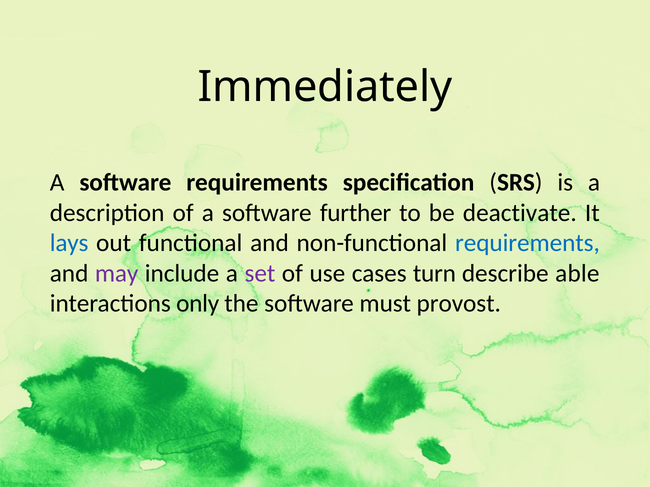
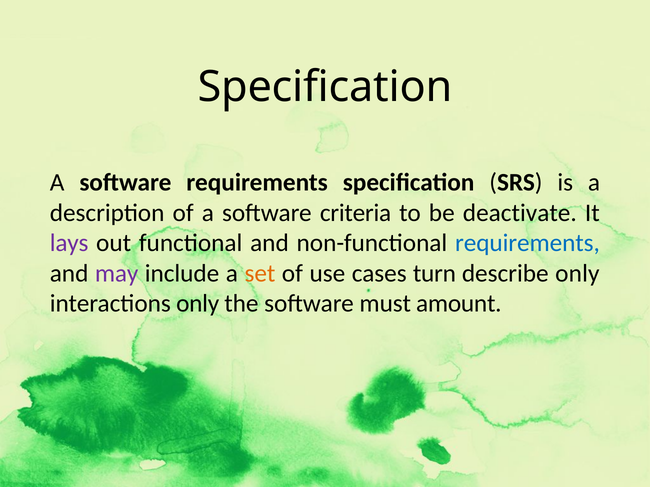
Immediately: Immediately -> Specification (325, 87)
further: further -> criteria (356, 213)
lays colour: blue -> purple (69, 243)
set colour: purple -> orange (260, 273)
describe able: able -> only (577, 273)
provost: provost -> amount (459, 304)
